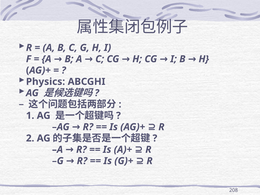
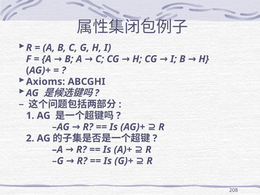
Physics: Physics -> Axioms (46, 82)
